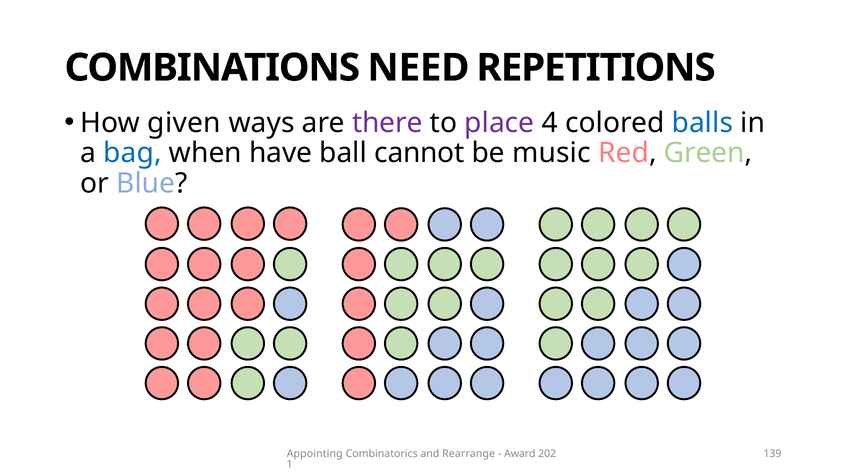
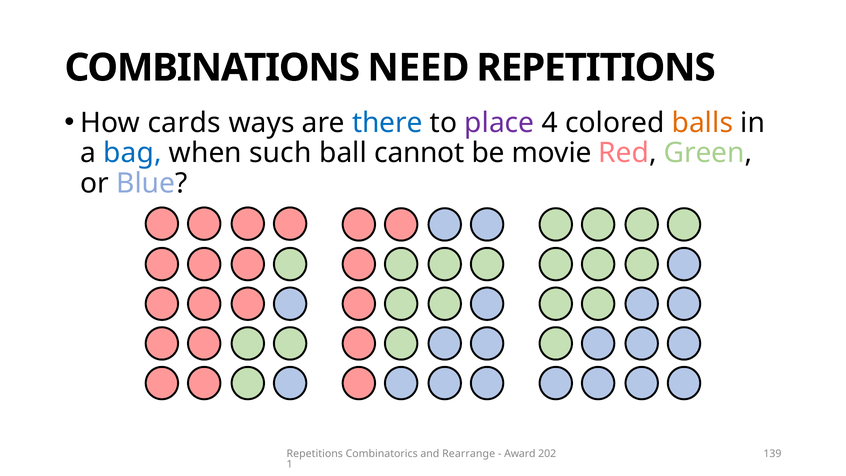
given: given -> cards (184, 123)
there colour: purple -> blue (387, 123)
balls colour: blue -> orange (702, 123)
have: have -> such (280, 153)
music: music -> movie (552, 153)
Appointing: Appointing -> Repetitions (315, 454)
